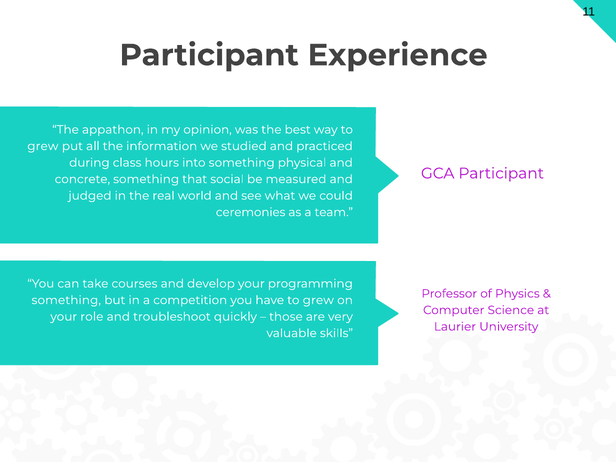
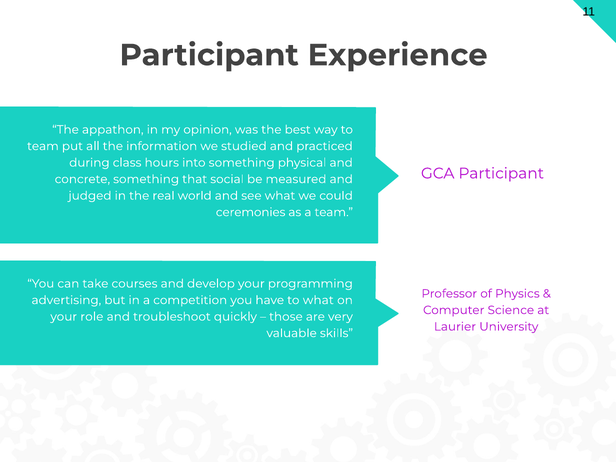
grew: grew -> team (43, 146)
something: something -> advertising (66, 300)
have to grew: grew -> what (318, 300)
